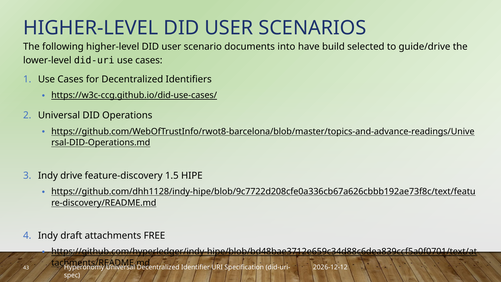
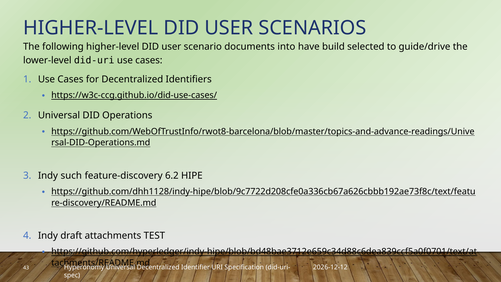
drive: drive -> such (71, 175)
1.5: 1.5 -> 6.2 (172, 175)
FREE: FREE -> TEST (154, 235)
